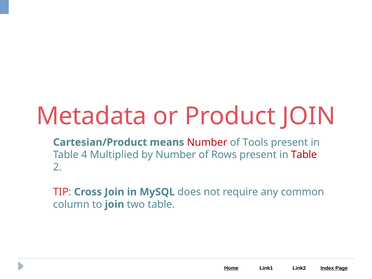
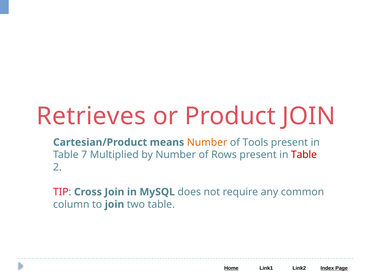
Metadata: Metadata -> Retrieves (91, 116)
Number colour: red -> orange (207, 142)
4: 4 -> 7 (84, 155)
